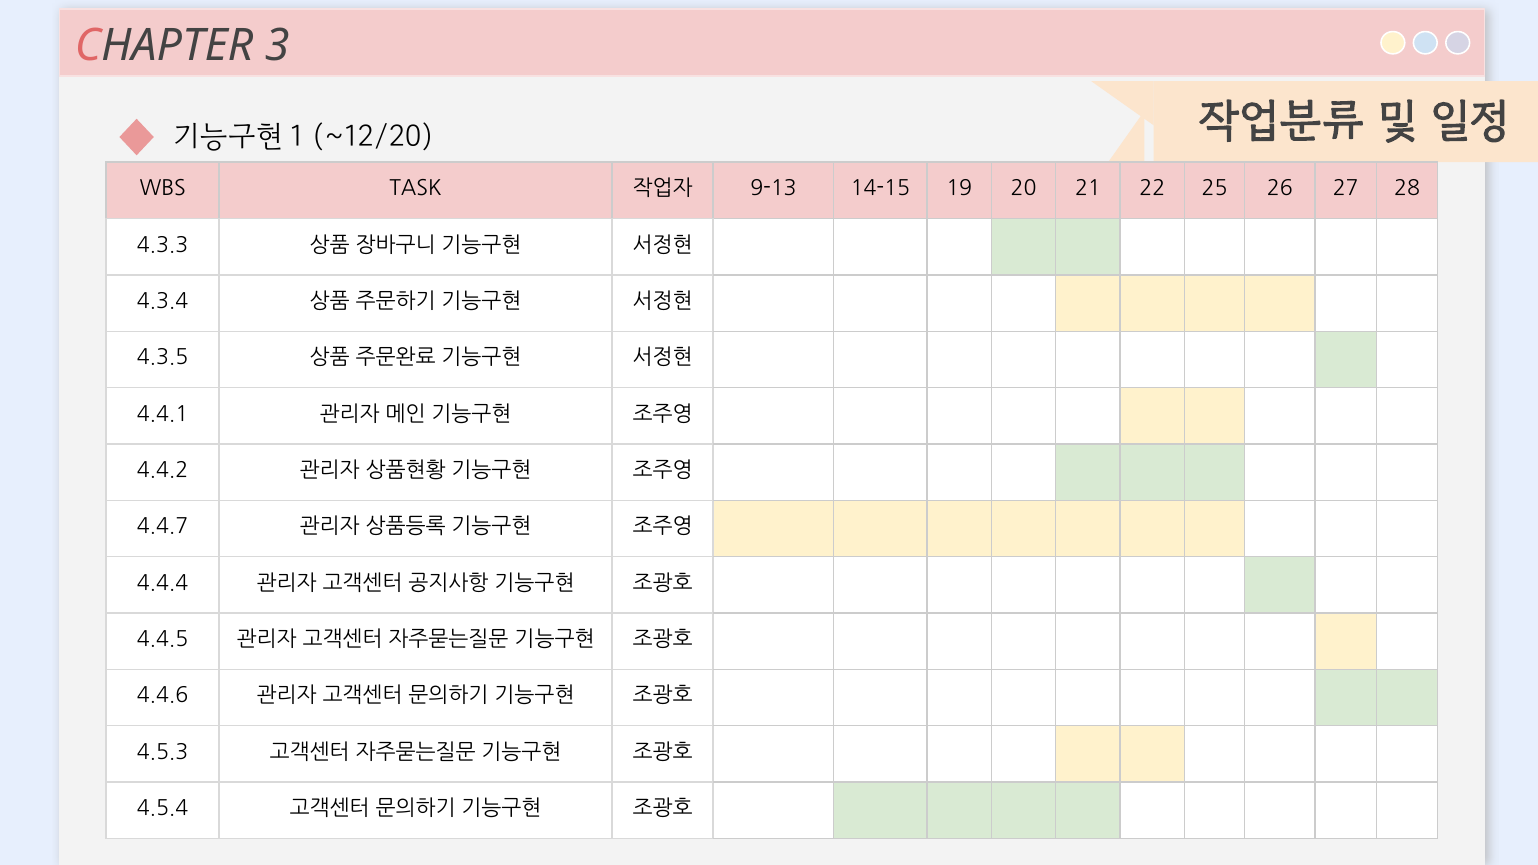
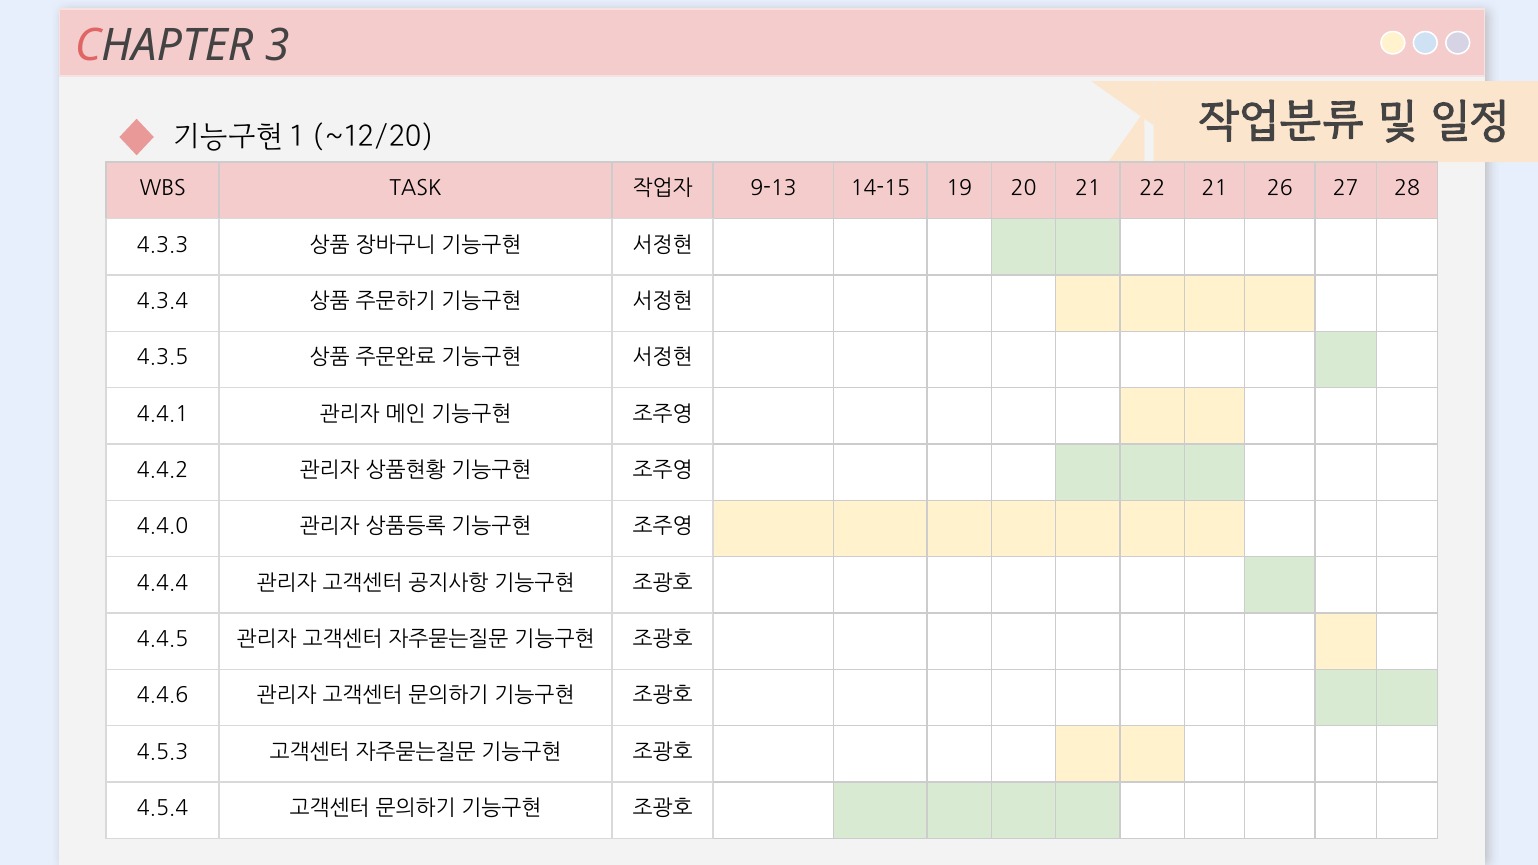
22 25: 25 -> 21 (1215, 189)
4.4.7: 4.4.7 -> 4.4.0 (163, 527)
